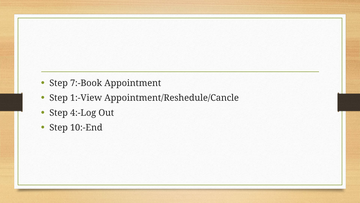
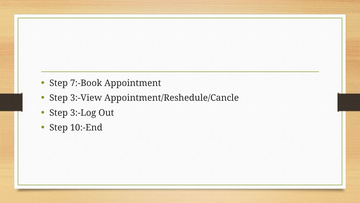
1:-View: 1:-View -> 3:-View (86, 98)
4:-Log: 4:-Log -> 3:-Log (83, 113)
